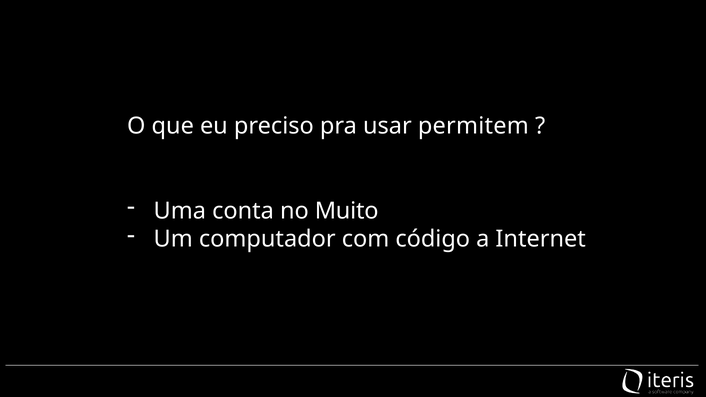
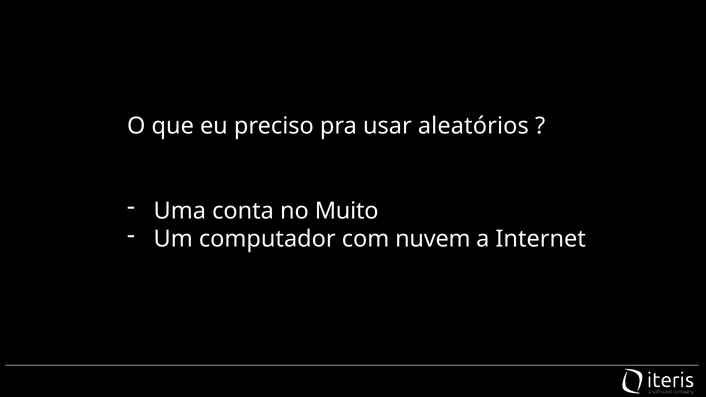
permitem: permitem -> aleatórios (473, 126)
código: código -> nuvem (433, 239)
